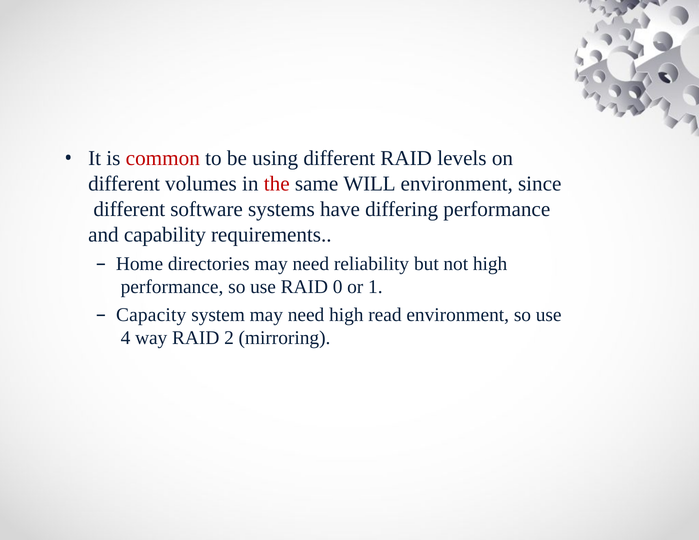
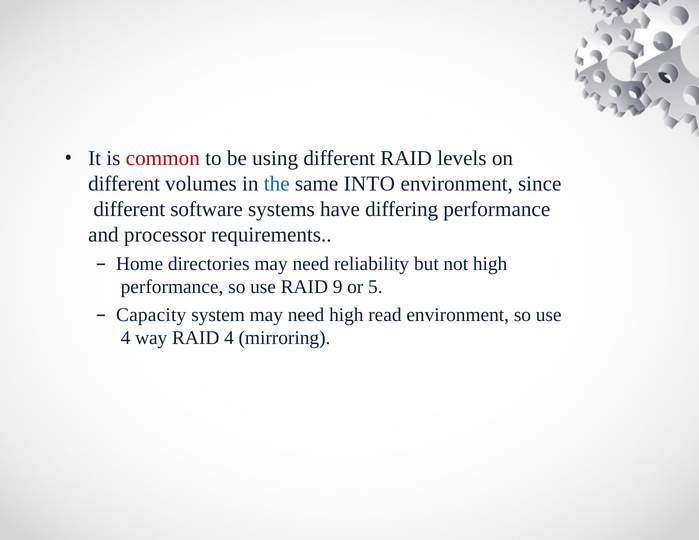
the colour: red -> blue (277, 184)
WILL: WILL -> INTO (369, 184)
capability: capability -> processor (165, 235)
0: 0 -> 9 (338, 287)
1: 1 -> 5 (375, 287)
RAID 2: 2 -> 4 (229, 338)
